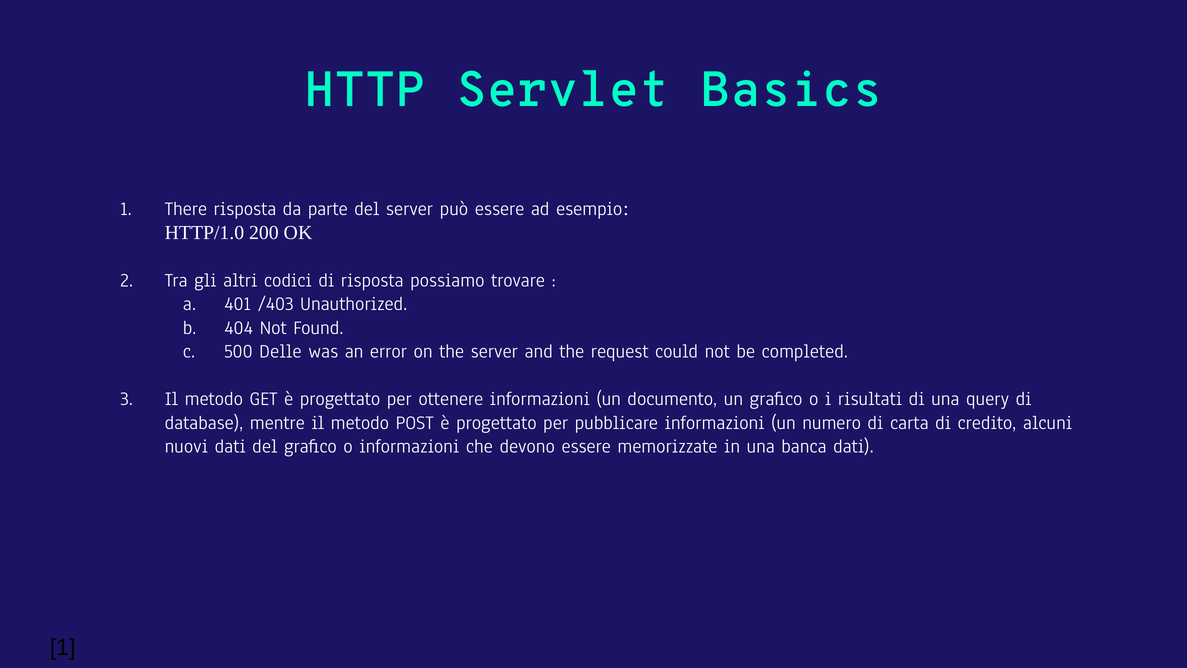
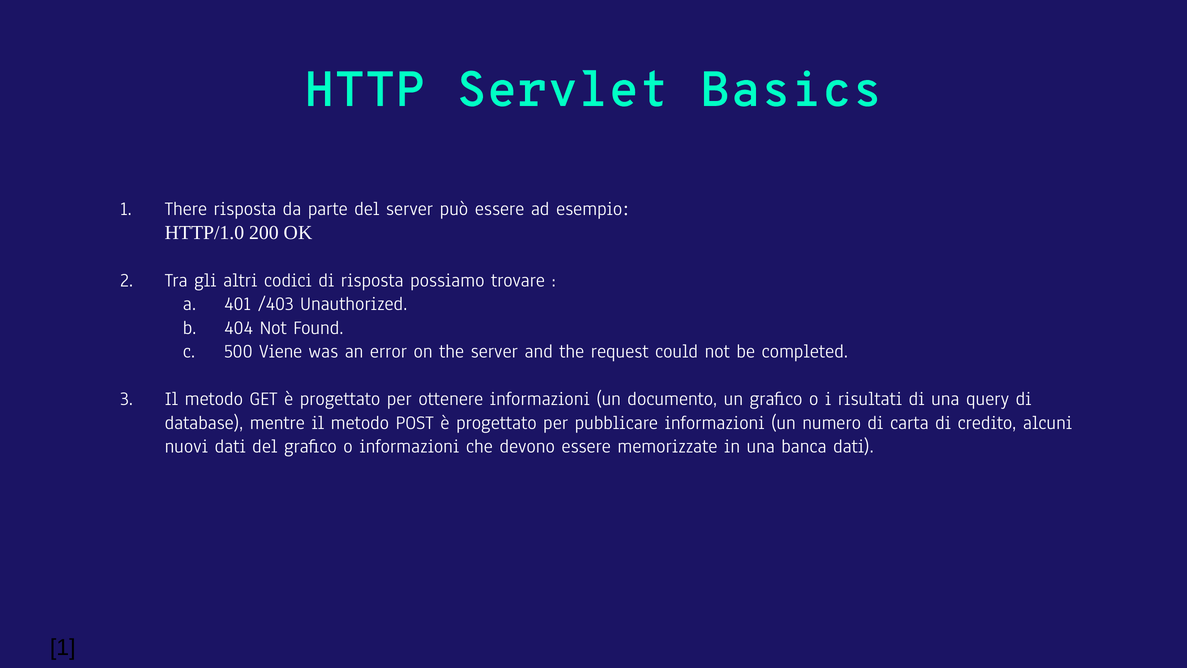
Delle: Delle -> Viene (281, 351)
